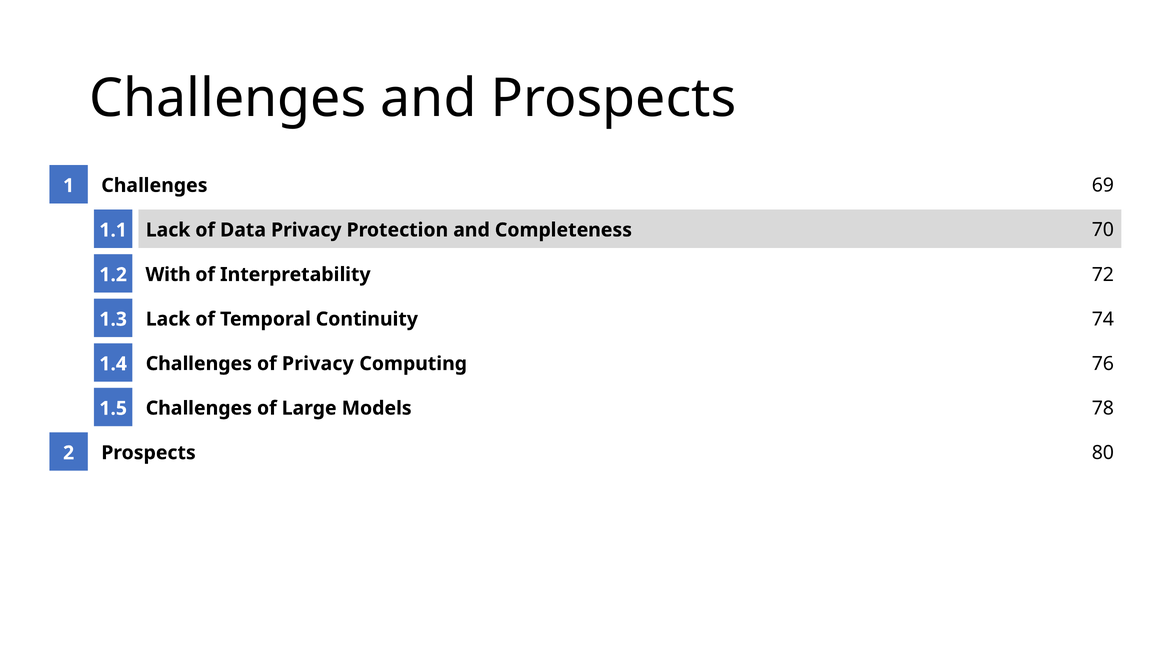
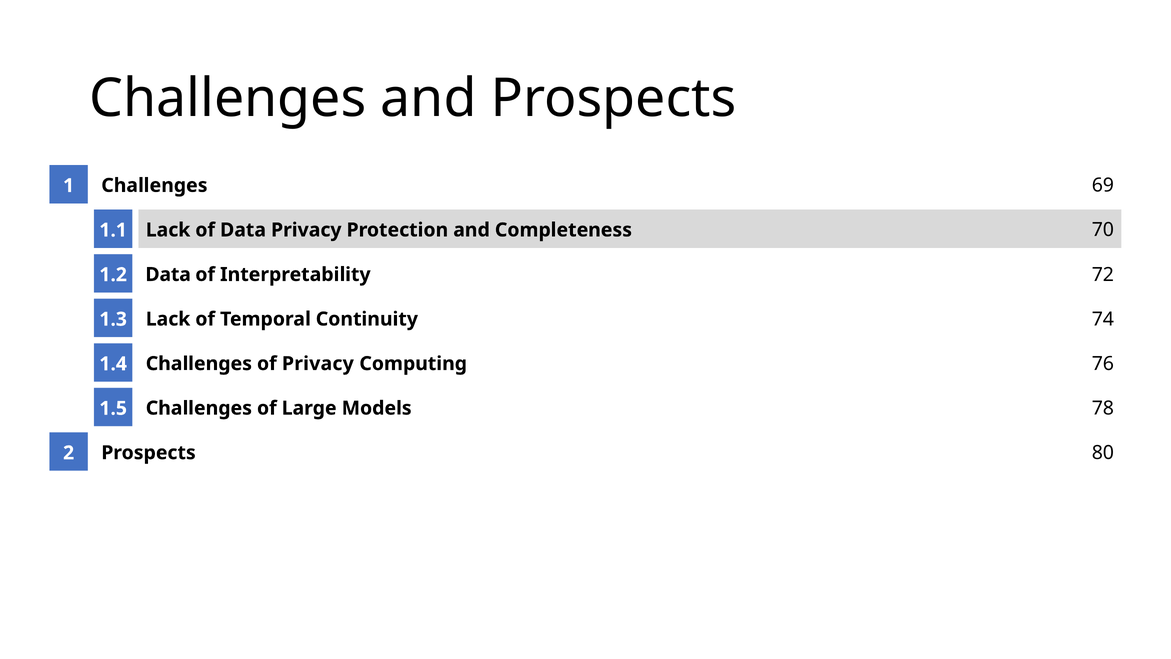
With: With -> Data (168, 274)
